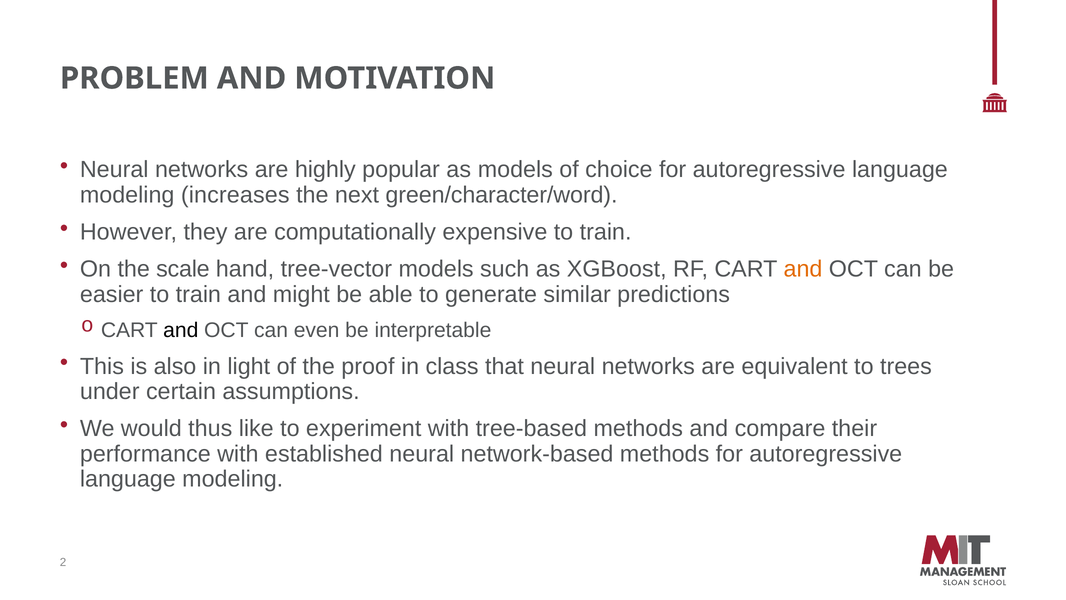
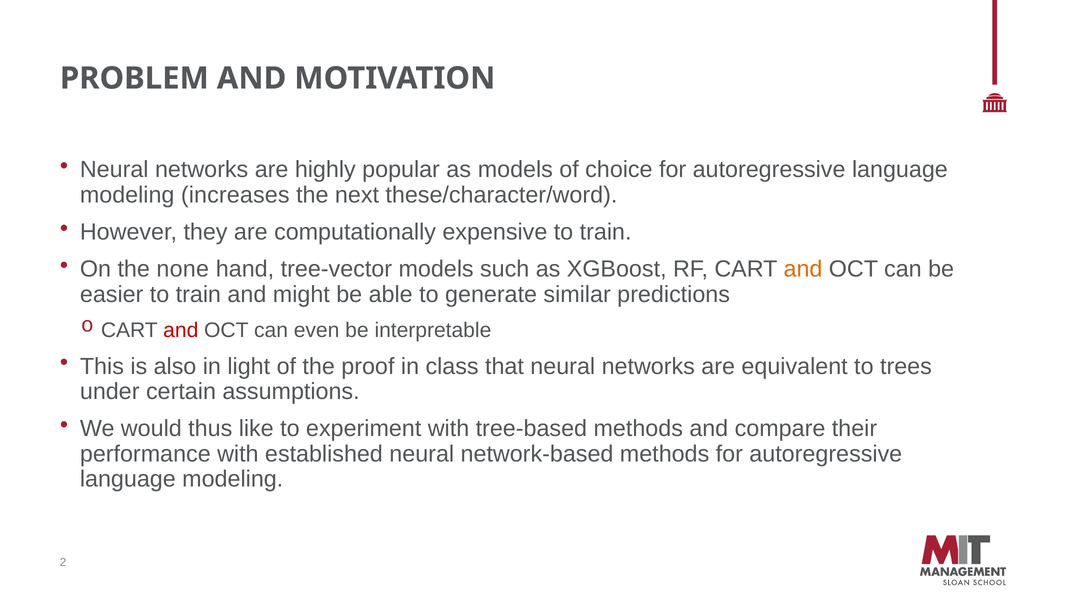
green/character/word: green/character/word -> these/character/word (501, 195)
scale: scale -> none (183, 269)
and colour: black -> red (181, 330)
